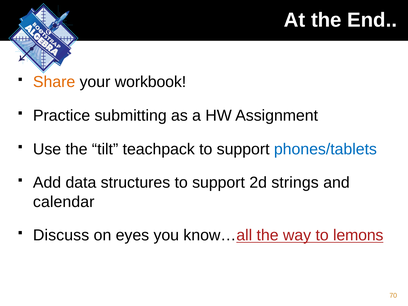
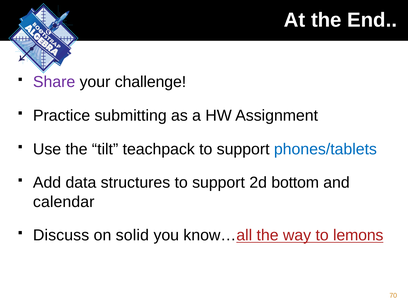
Share colour: orange -> purple (54, 82)
workbook: workbook -> challenge (150, 82)
strings: strings -> bottom (295, 183)
eyes: eyes -> solid (132, 235)
